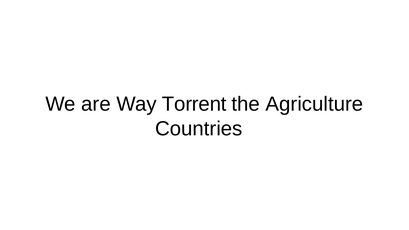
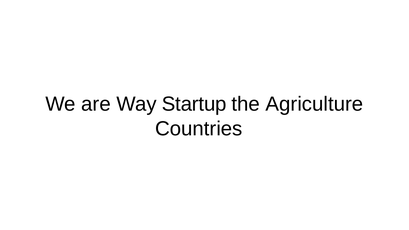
Torrent: Torrent -> Startup (194, 104)
